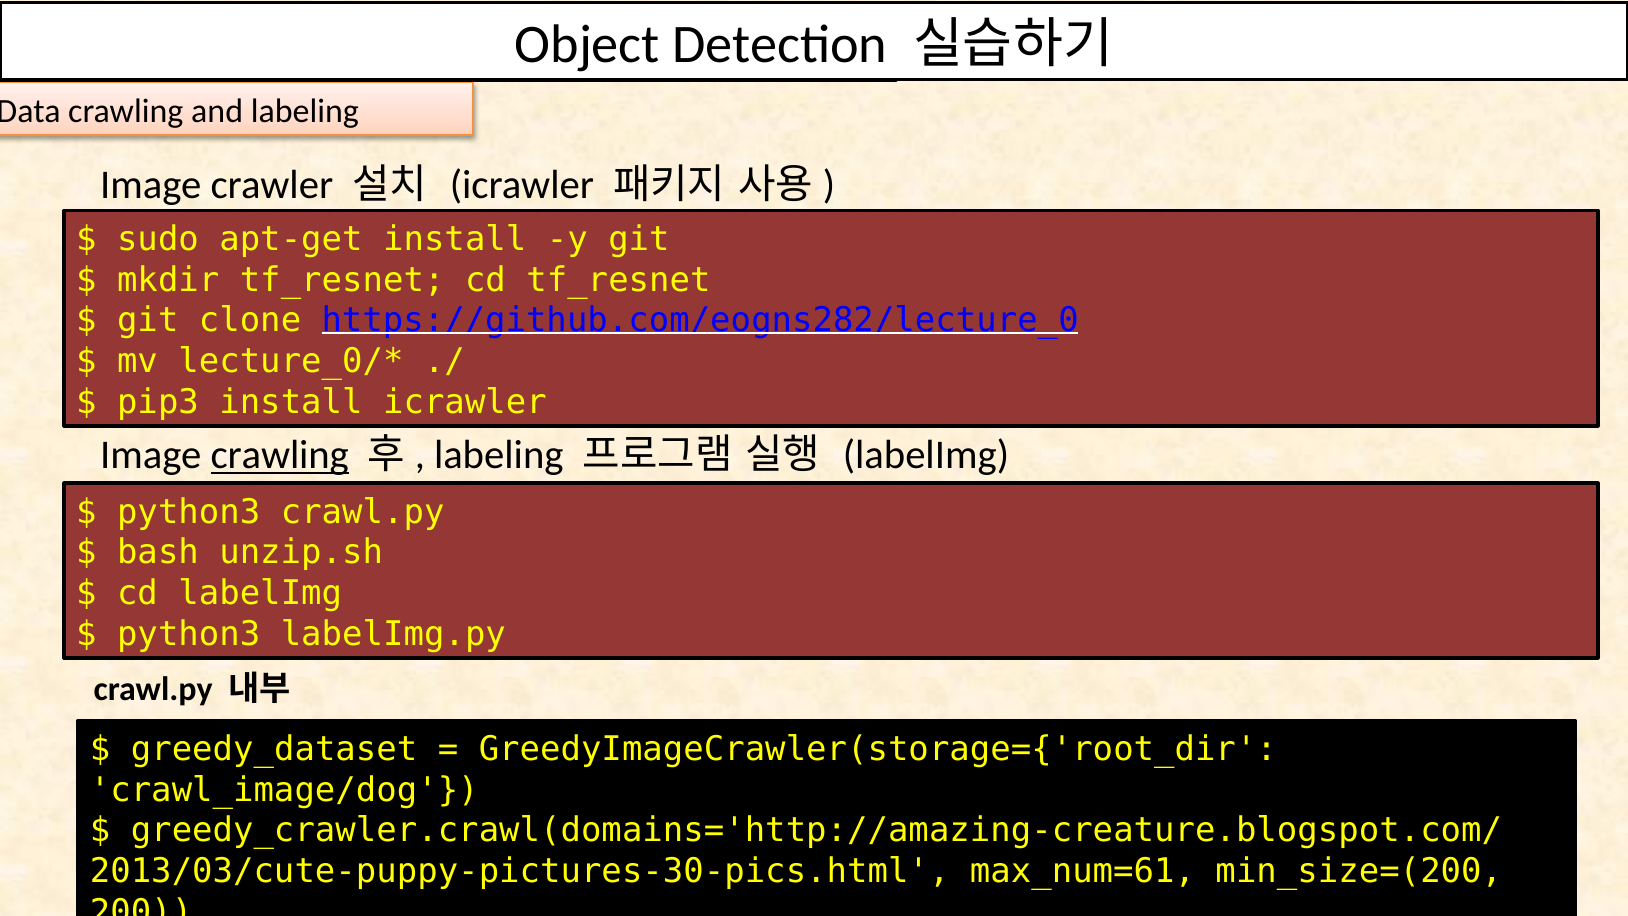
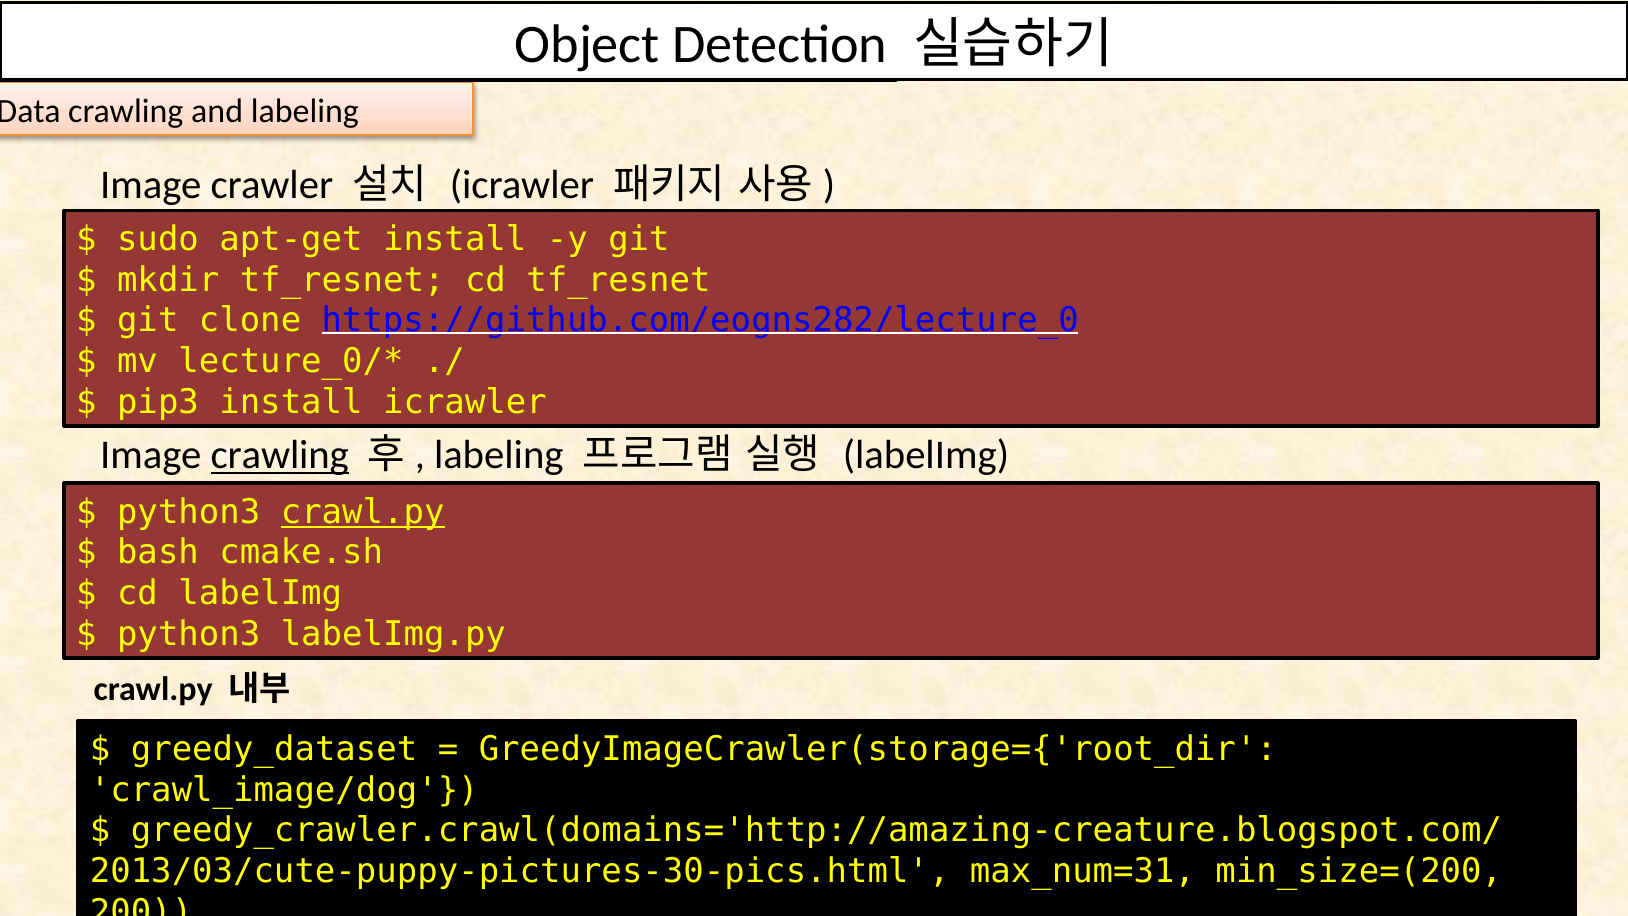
crawl.py underline: none -> present (363, 512)
unzip.sh: unzip.sh -> cmake.sh (301, 553)
max_num=61: max_num=61 -> max_num=31 (1082, 871)
